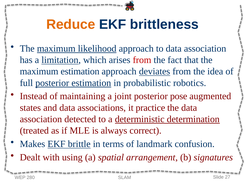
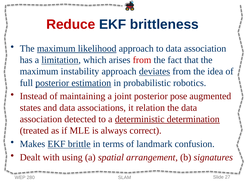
Reduce colour: orange -> red (71, 24)
maximum estimation: estimation -> instability (80, 71)
practice: practice -> relation (150, 108)
